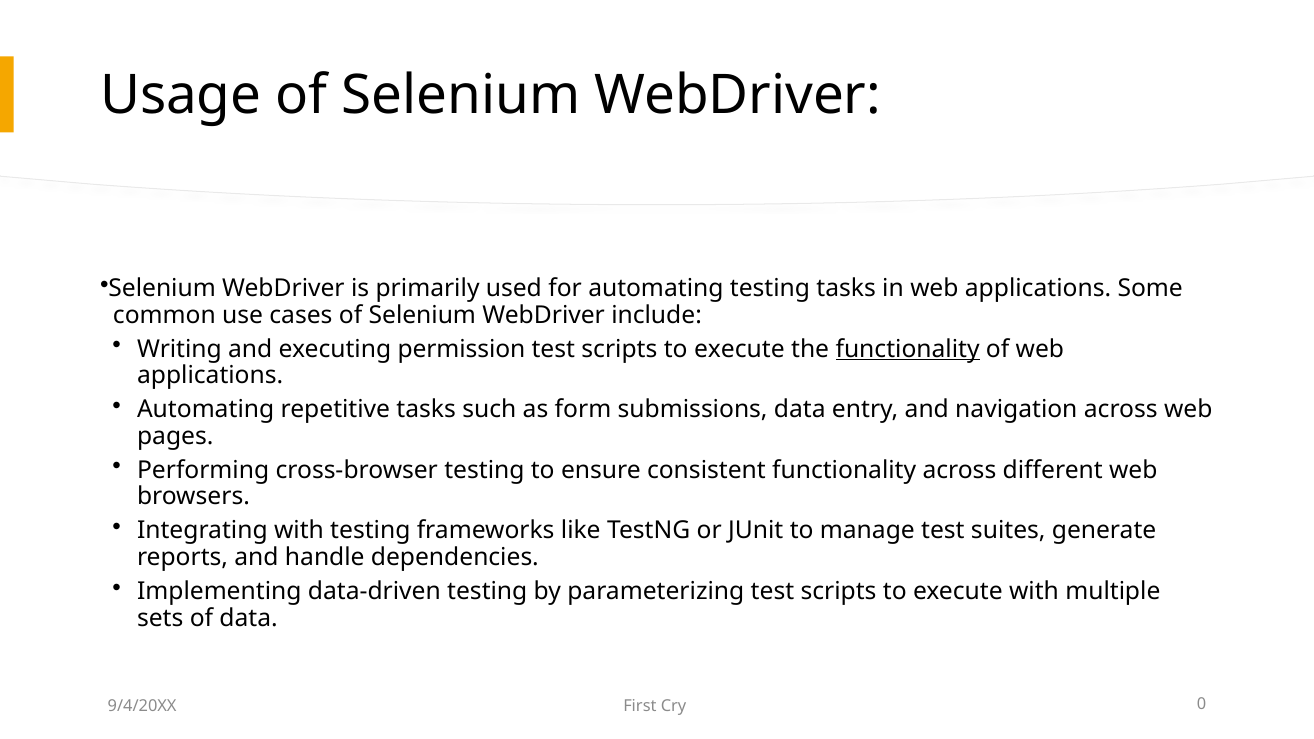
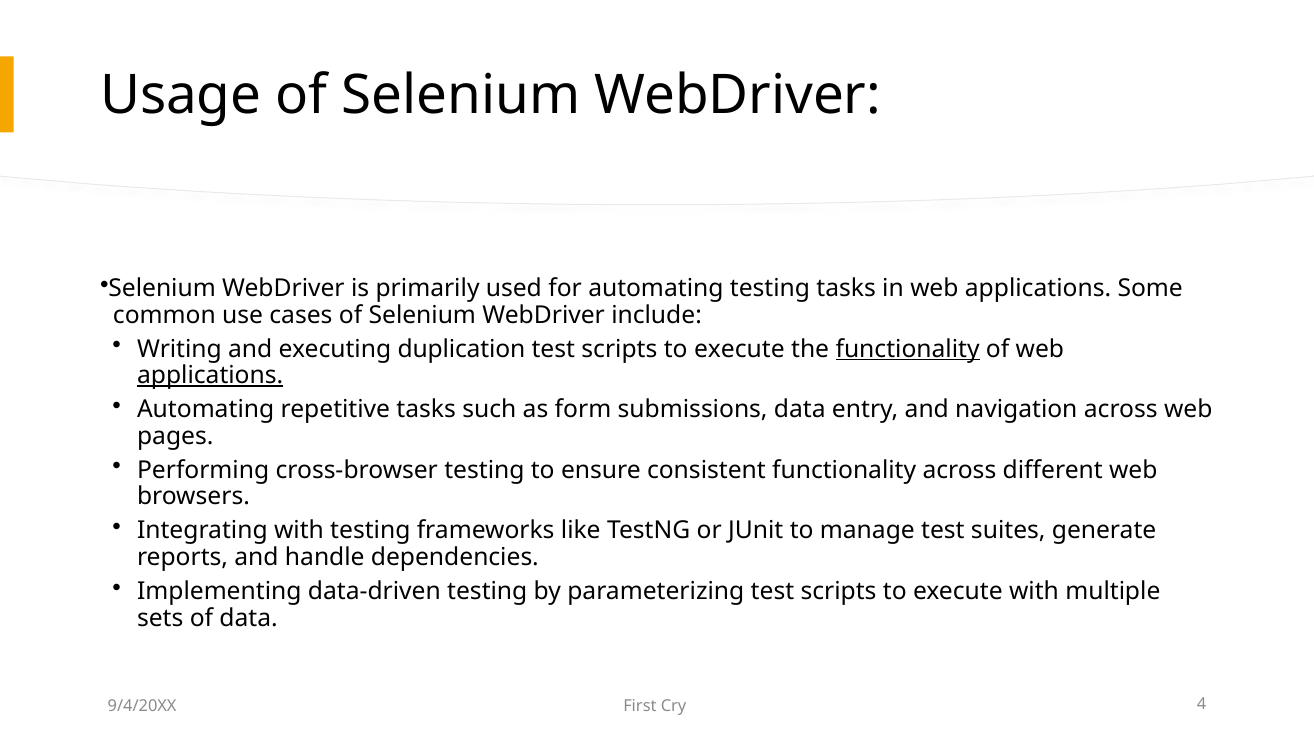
permission: permission -> duplication (461, 349)
applications underline: none -> present (210, 376)
0: 0 -> 4 (1202, 705)
